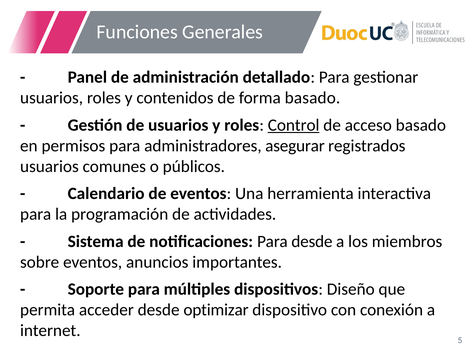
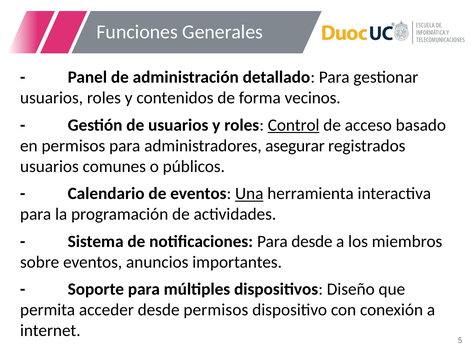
forma basado: basado -> vecinos (313, 98)
Una underline: none -> present (249, 194)
desde optimizar: optimizar -> permisos (216, 310)
